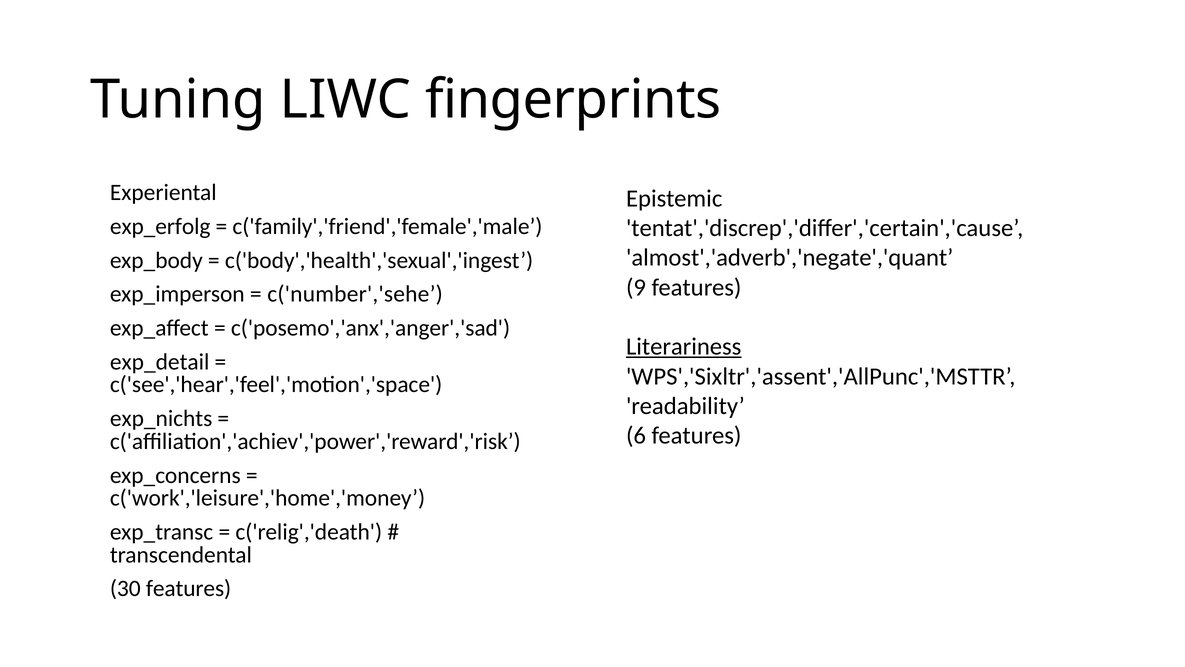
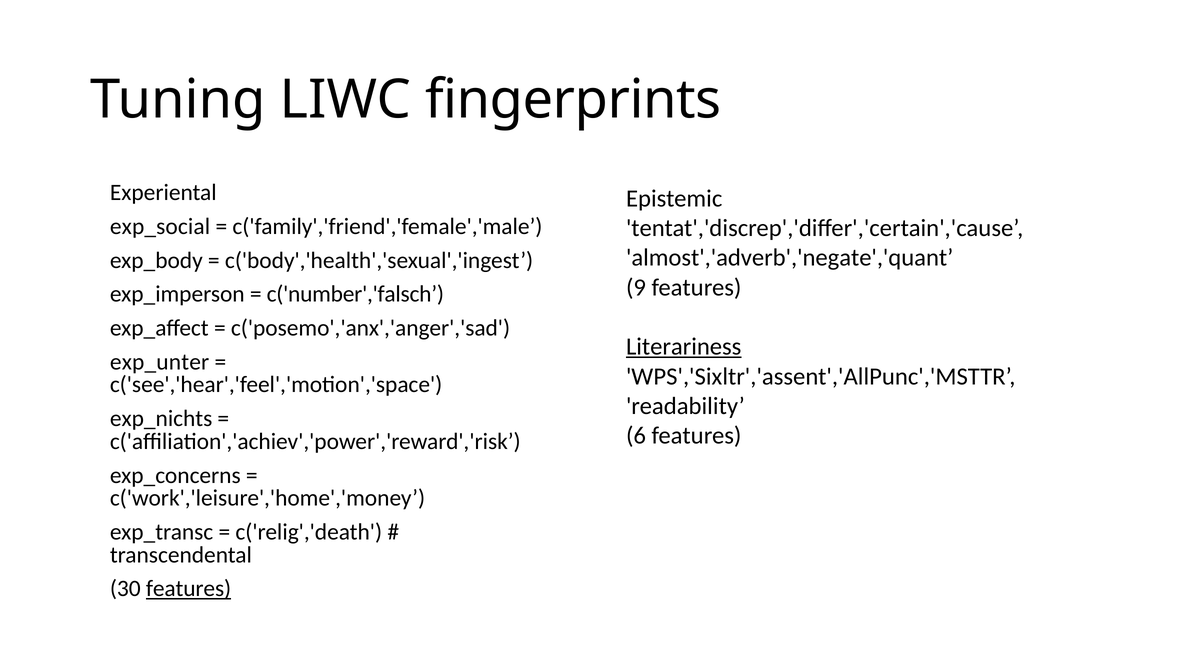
exp_erfolg: exp_erfolg -> exp_social (160, 226)
c('number','sehe: c('number','sehe -> c('number','falsch (355, 294)
exp_detail: exp_detail -> exp_unter (160, 362)
features underline: none -> present (189, 588)
